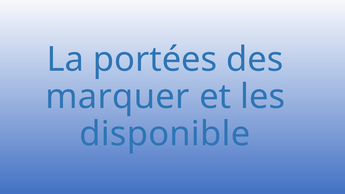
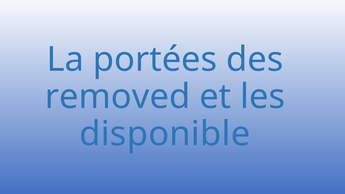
marquer: marquer -> removed (118, 97)
